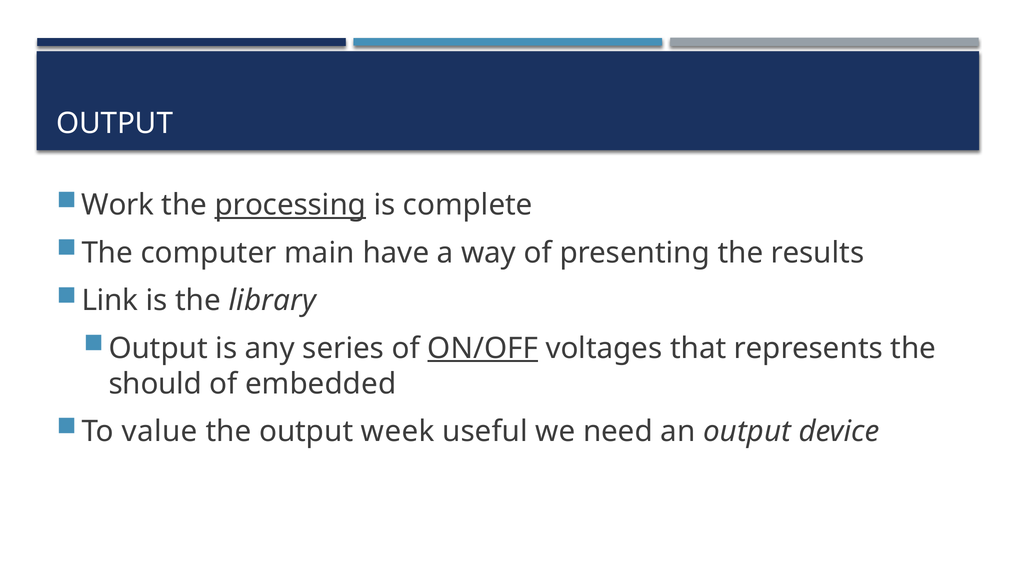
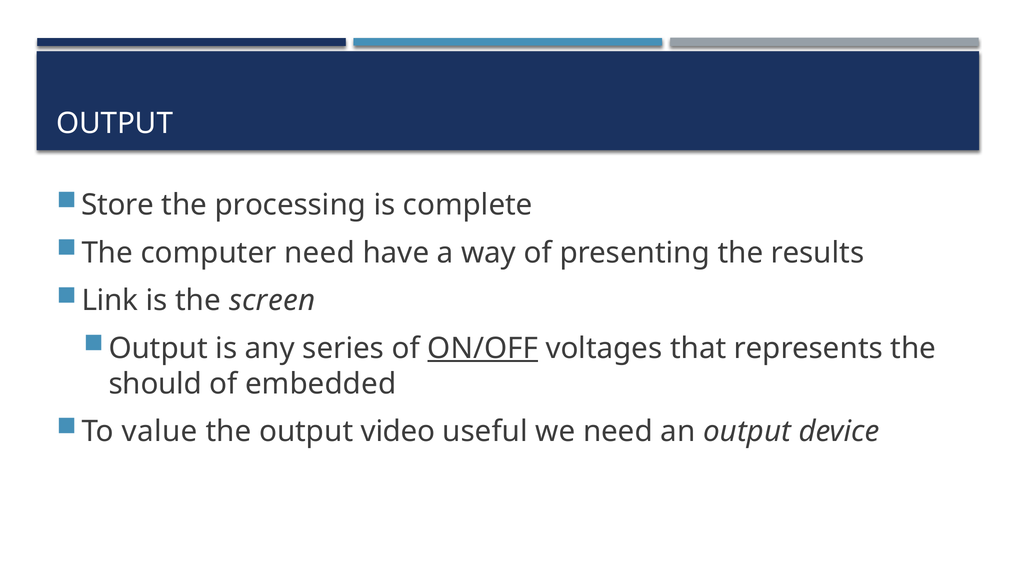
Work: Work -> Store (118, 205)
processing underline: present -> none (290, 205)
computer main: main -> need (319, 253)
library: library -> screen (272, 301)
week: week -> video (398, 432)
